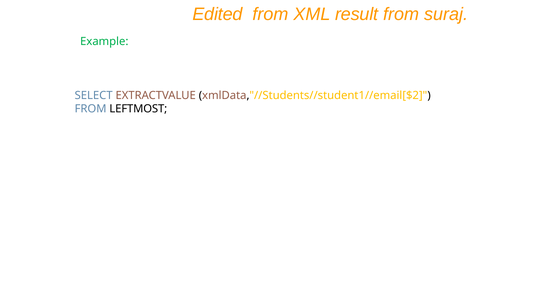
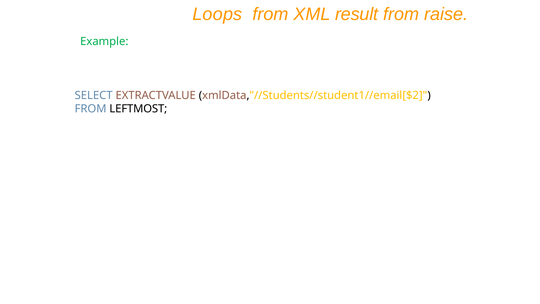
Edited: Edited -> Loops (217, 14)
suraj: suraj -> raise (446, 14)
